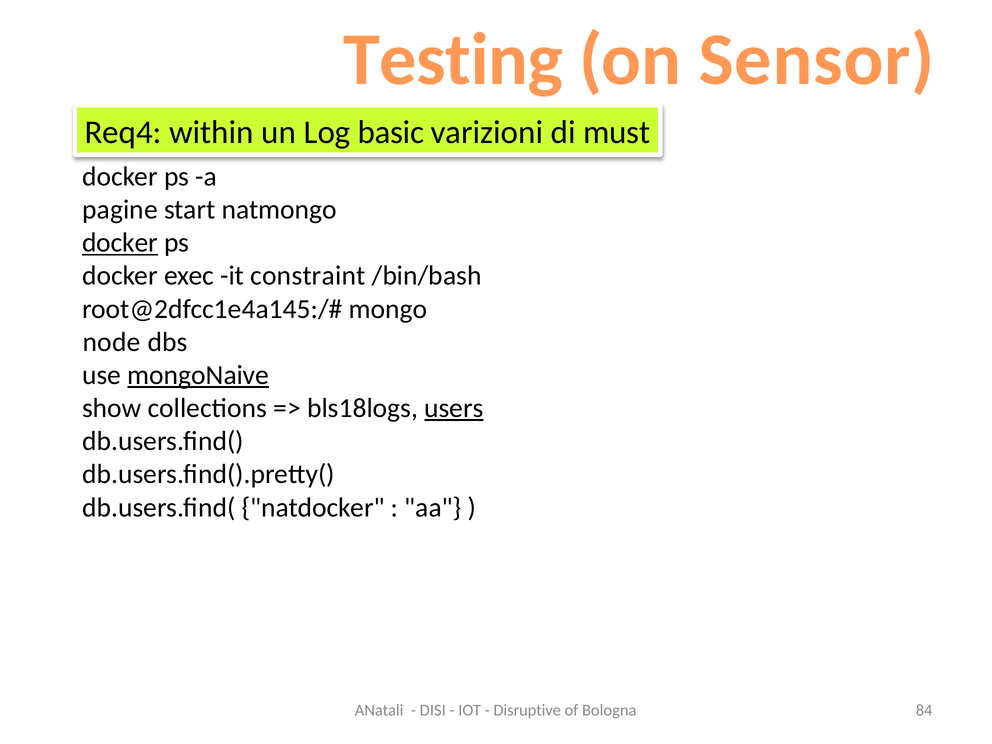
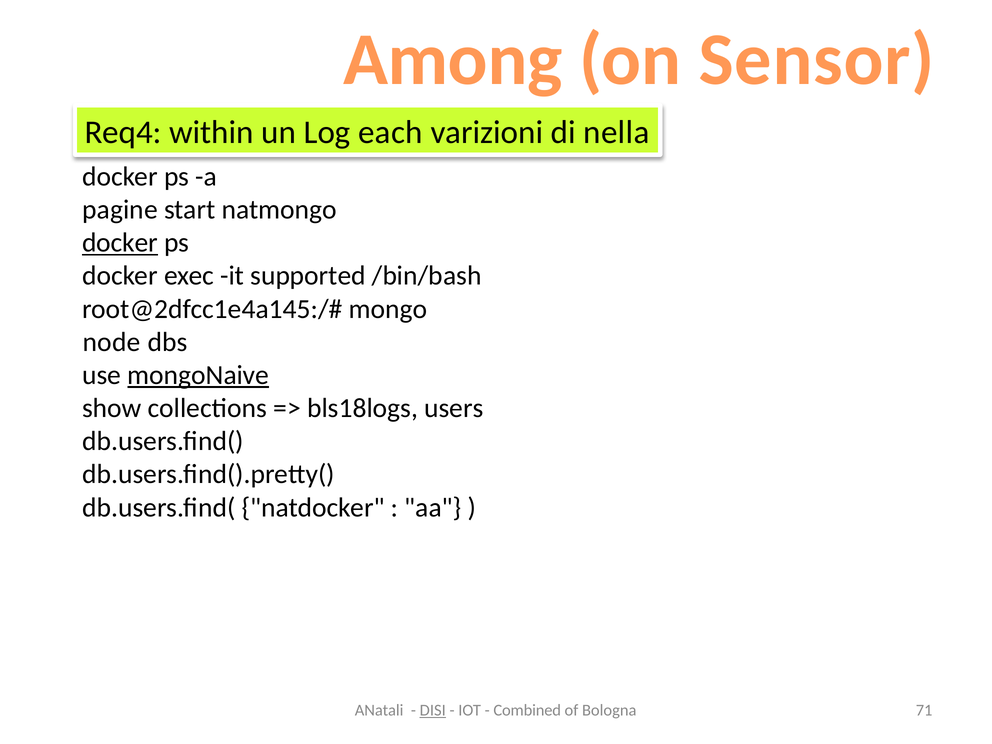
Testing: Testing -> Among (453, 60)
basic: basic -> each (390, 132)
must: must -> nella (616, 132)
constraint: constraint -> supported (308, 276)
users underline: present -> none (454, 408)
DISI underline: none -> present (433, 710)
Disruptive: Disruptive -> Combined (527, 710)
84: 84 -> 71 (924, 710)
